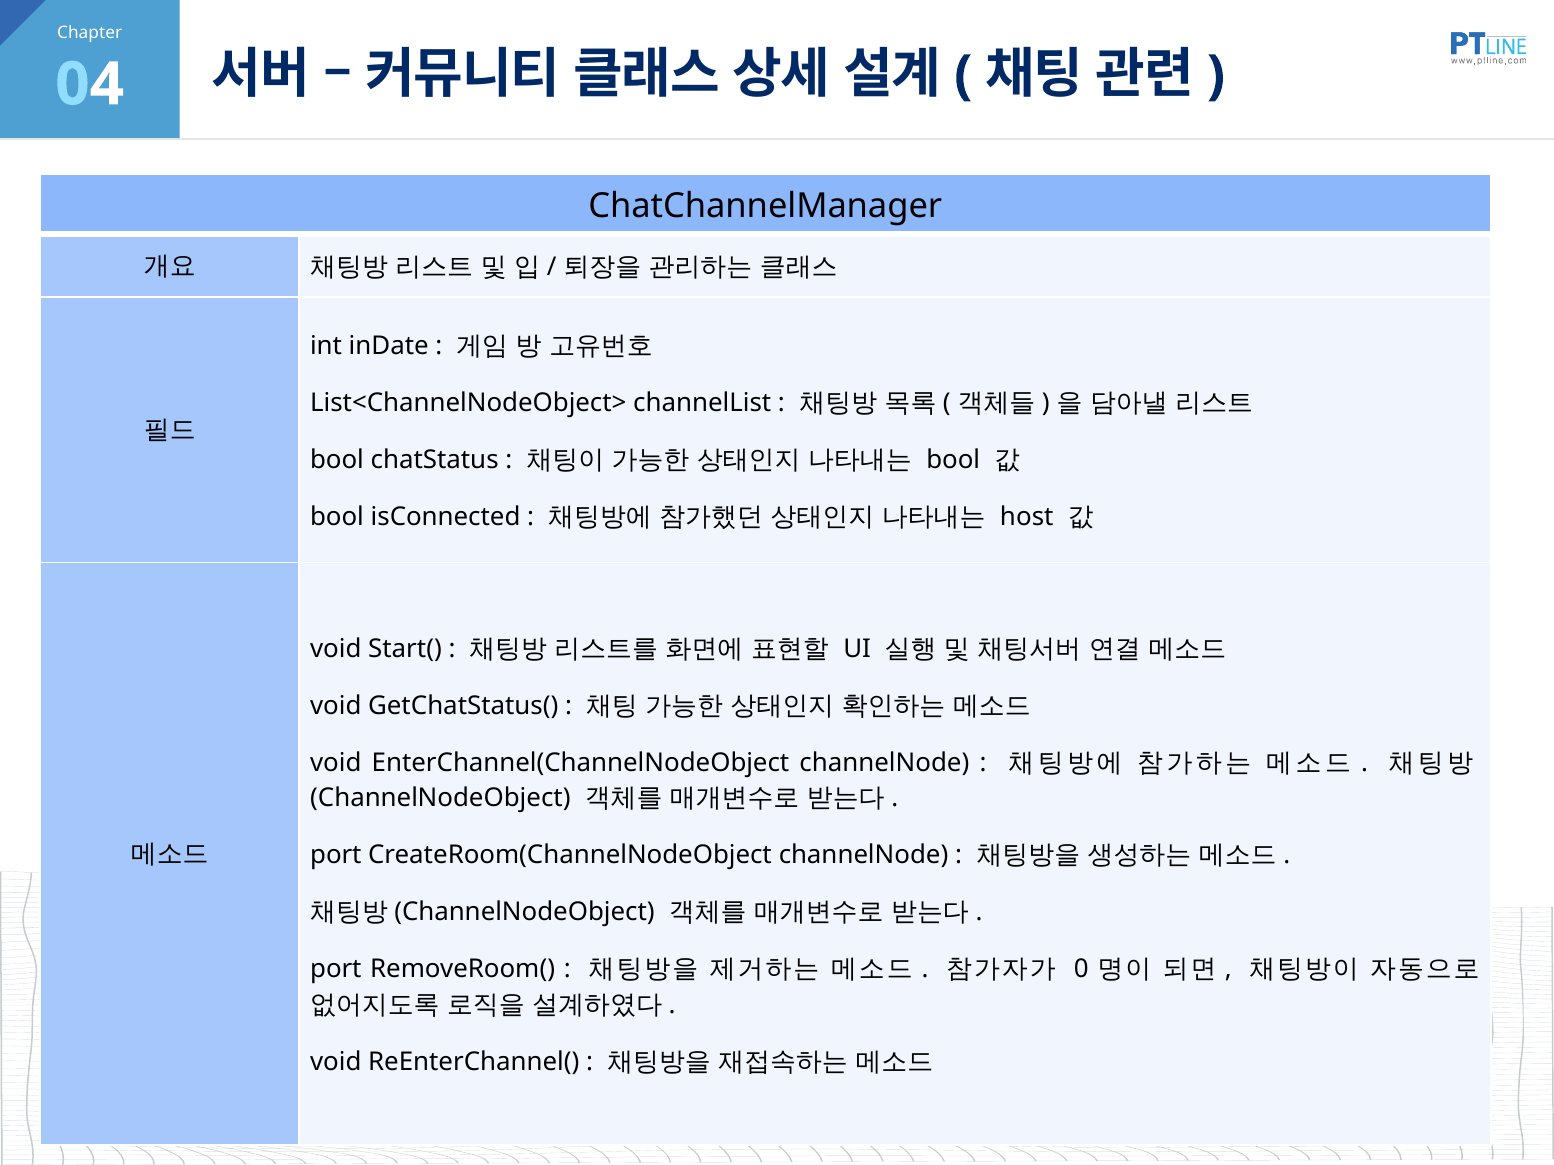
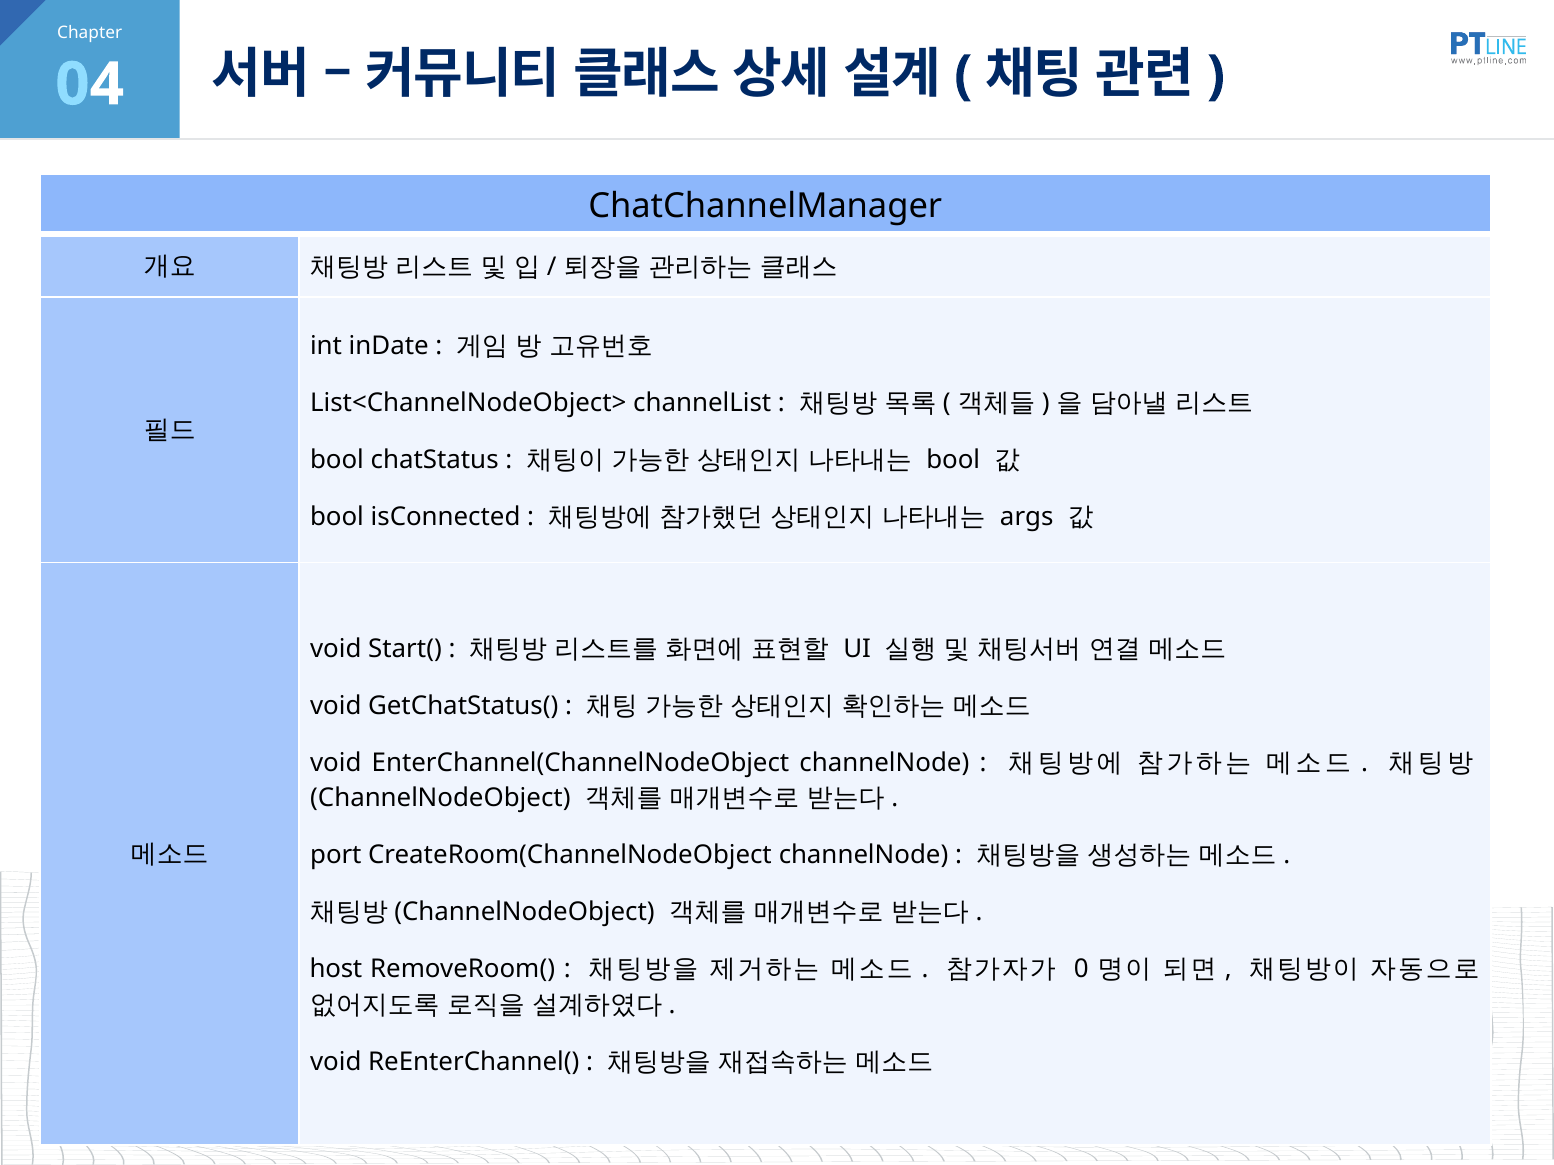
host: host -> args (1027, 517)
port: port -> host (336, 970)
